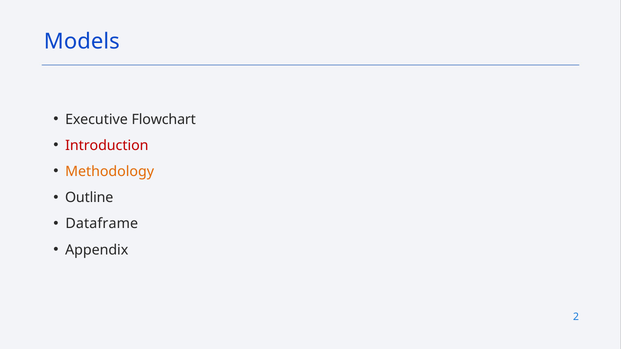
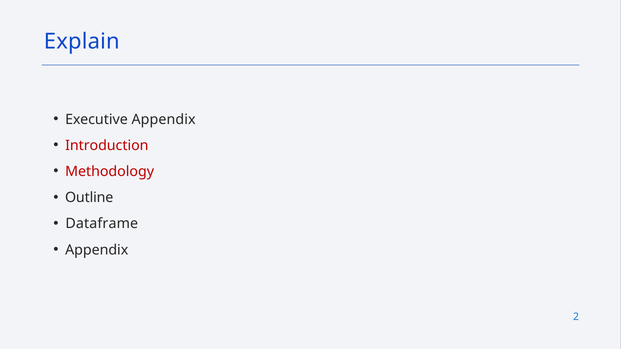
Models: Models -> Explain (82, 41)
Executive Flowchart: Flowchart -> Appendix (164, 119)
Methodology colour: orange -> red (110, 172)
